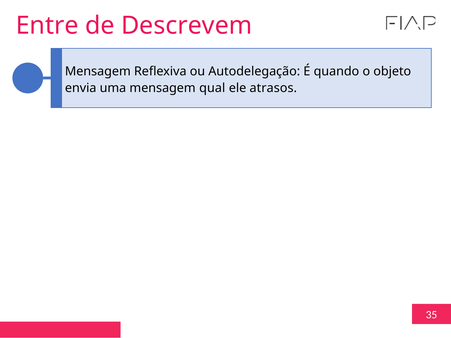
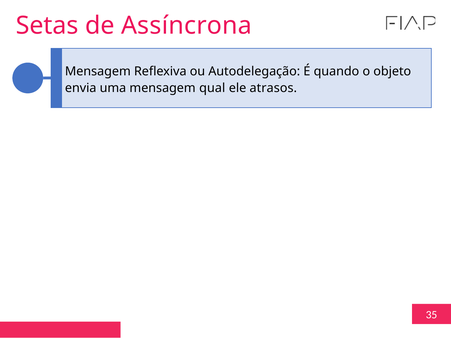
Entre: Entre -> Setas (47, 26)
Descrevem: Descrevem -> Assíncrona (187, 26)
